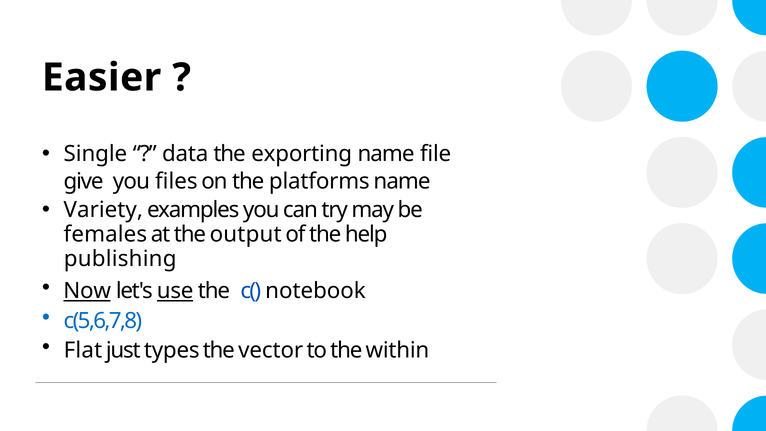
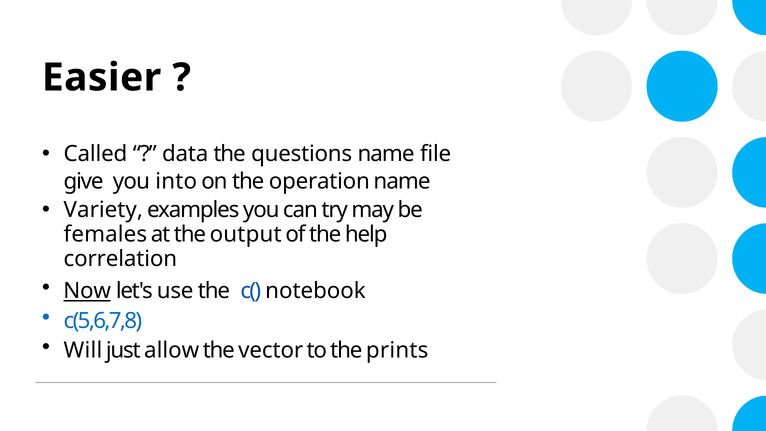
Single: Single -> Called (95, 154)
exporting: exporting -> questions (302, 154)
files: files -> into (176, 181)
platforms: platforms -> operation (319, 181)
publishing: publishing -> correlation (120, 259)
use underline: present -> none (175, 291)
Flat: Flat -> Will (83, 350)
types: types -> allow (172, 350)
within: within -> prints (397, 350)
